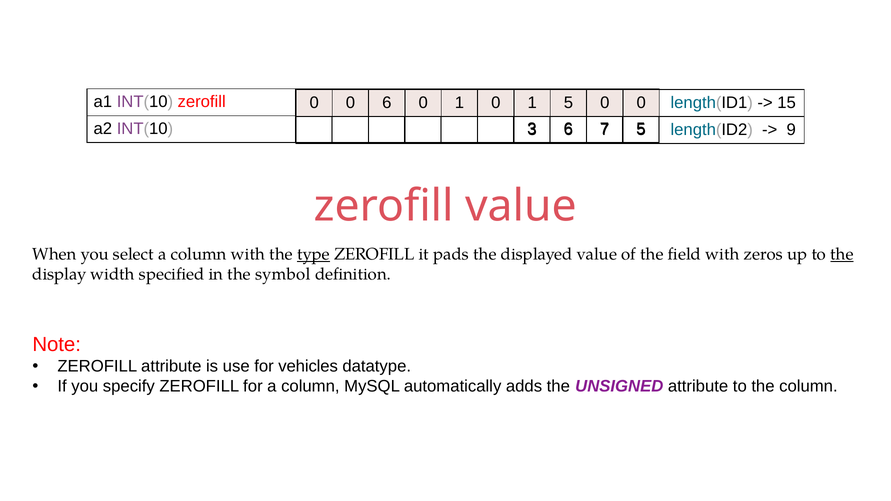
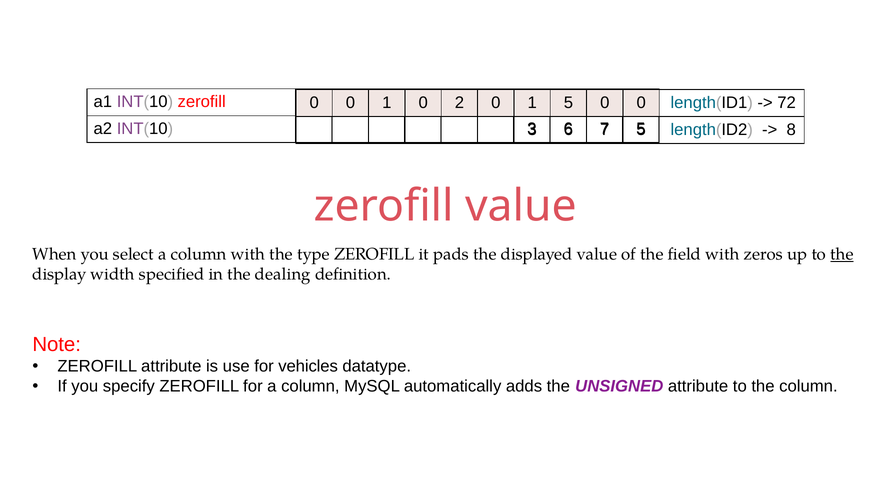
0 0 6: 6 -> 1 (387, 103)
1: 1 -> 2 (459, 103)
15: 15 -> 72 (787, 103)
9: 9 -> 8 (791, 130)
type underline: present -> none (314, 255)
symbol: symbol -> dealing (283, 275)
